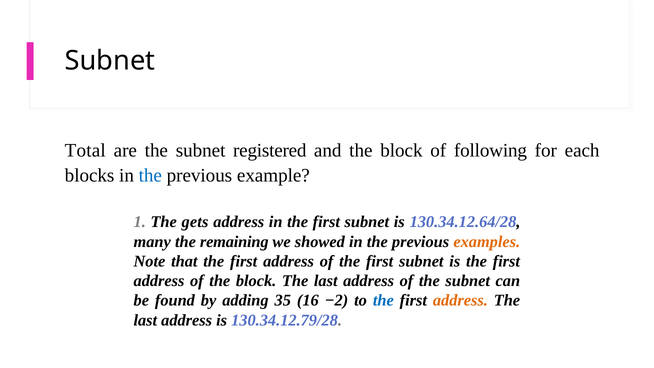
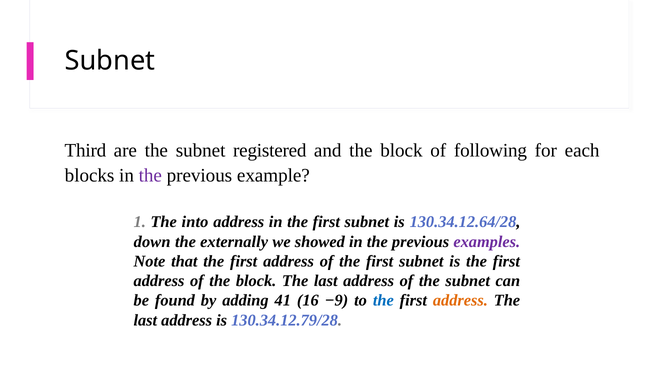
Total: Total -> Third (85, 150)
the colour: blue -> purple (150, 176)
gets: gets -> into (195, 222)
many: many -> down (152, 242)
remaining: remaining -> externally (234, 242)
examples colour: orange -> purple (487, 242)
35: 35 -> 41 (283, 300)
−2: −2 -> −9 (336, 300)
